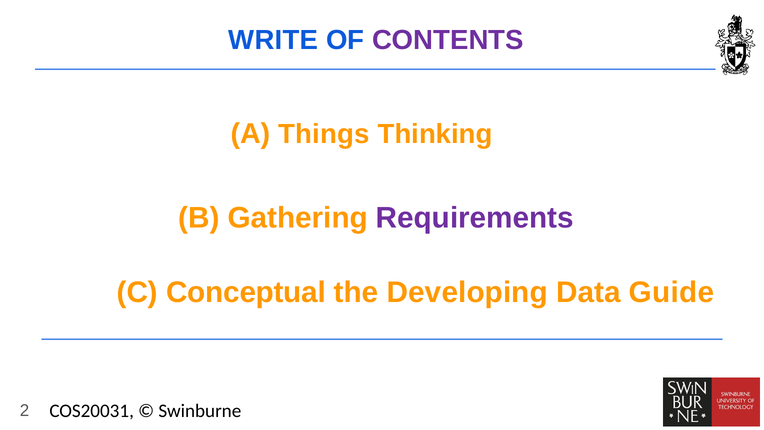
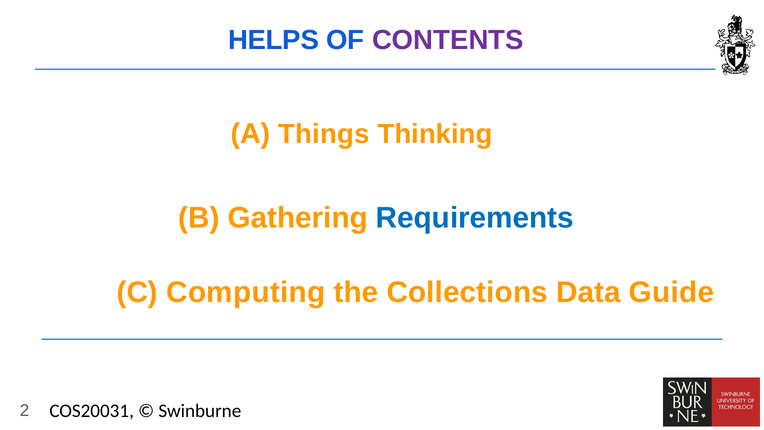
WRITE: WRITE -> HELPS (274, 40)
Requirements colour: purple -> blue (475, 218)
Conceptual: Conceptual -> Computing (246, 292)
Developing: Developing -> Collections (467, 292)
